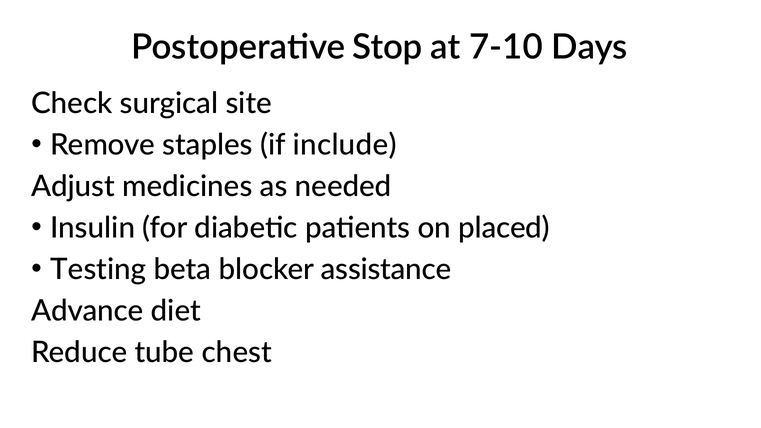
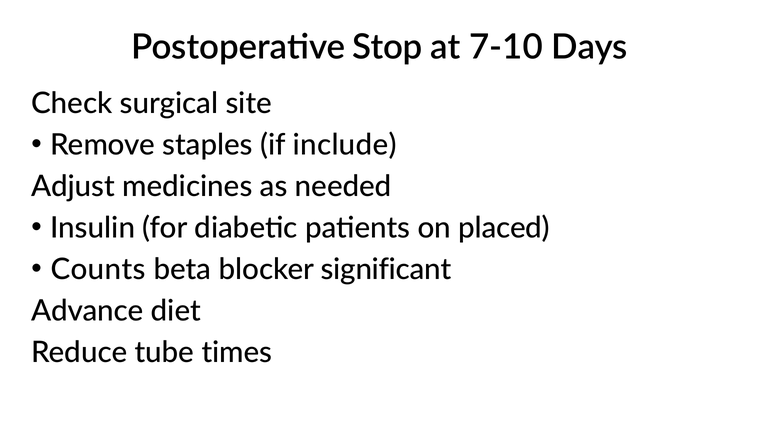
Testing: Testing -> Counts (98, 269)
assistance: assistance -> significant (386, 269)
chest: chest -> times (237, 352)
